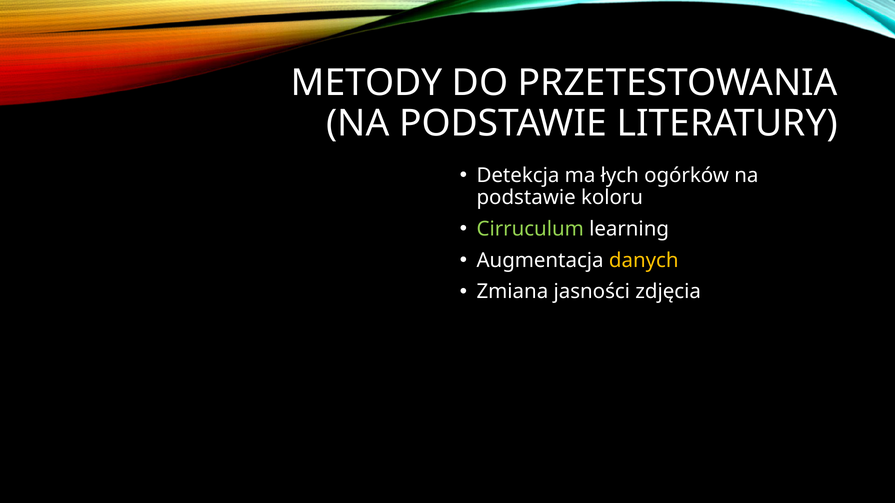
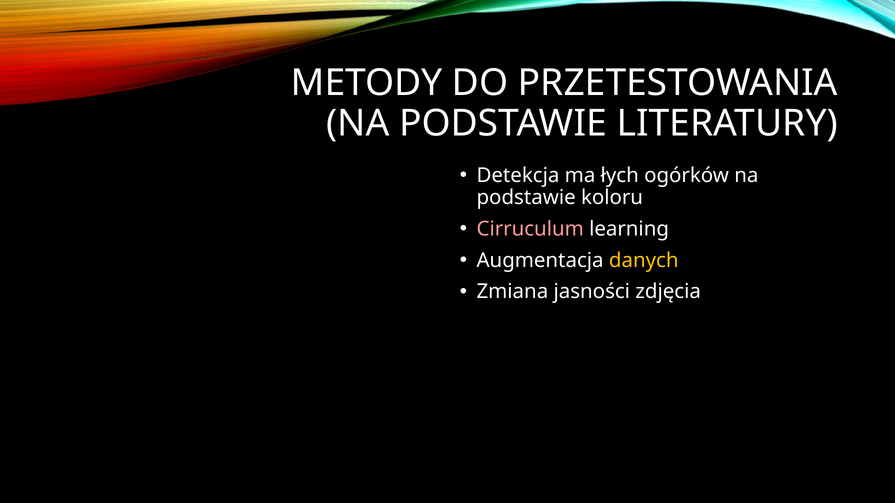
Cirruculum colour: light green -> pink (530, 229)
